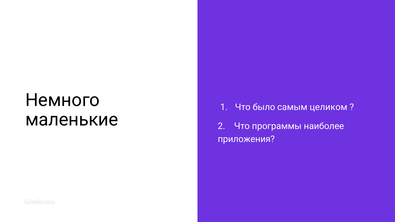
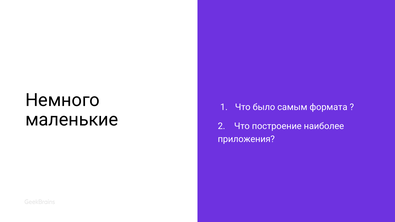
целиком: целиком -> формата (329, 107)
программы: программы -> построение (277, 126)
